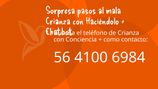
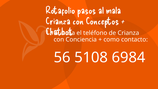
Sorpresa: Sorpresa -> Rotafolio (60, 11)
Haciéndolo: Haciéndolo -> Conceptos (102, 21)
4100: 4100 -> 5108 (91, 57)
